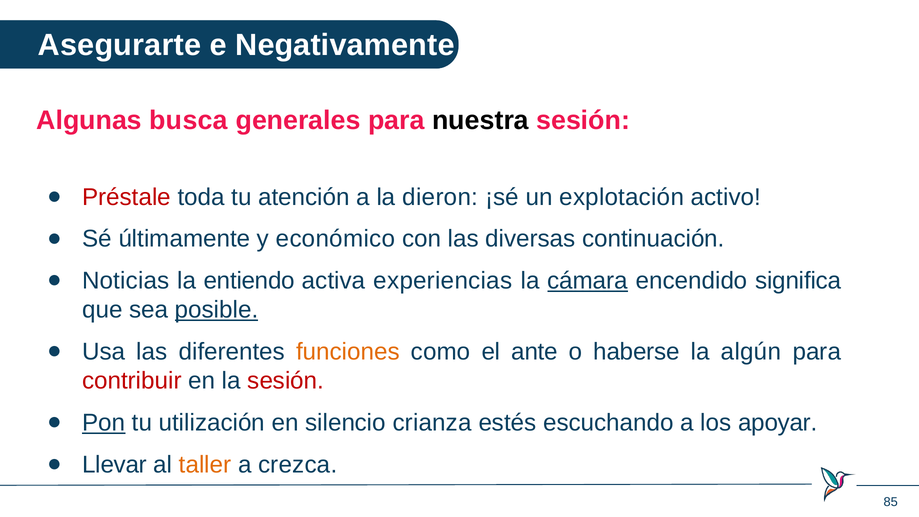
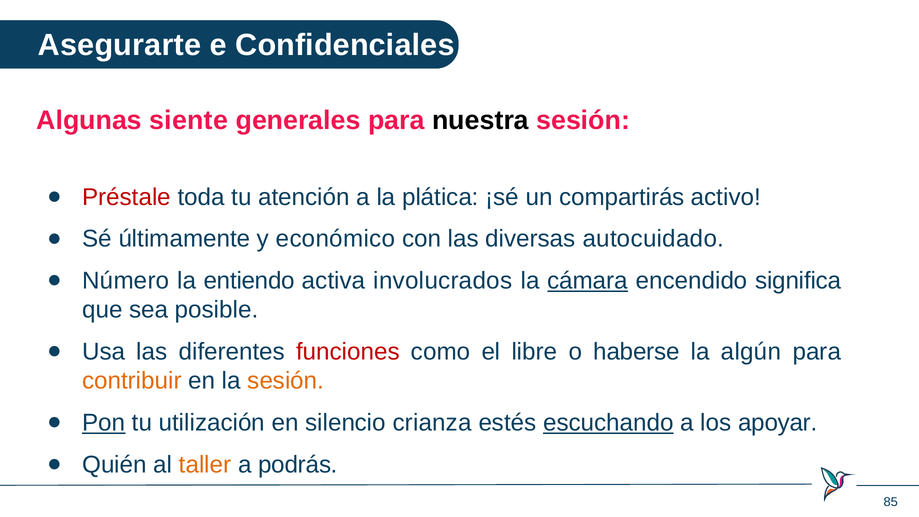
Negativamente: Negativamente -> Confidenciales (345, 45)
busca: busca -> siente (189, 120)
dieron: dieron -> plática (440, 197)
explotación: explotación -> compartirás (622, 197)
continuación: continuación -> autocuidado (653, 239)
Noticias: Noticias -> Número (126, 281)
experiencias: experiencias -> involucrados (443, 281)
posible underline: present -> none (217, 310)
funciones colour: orange -> red (348, 352)
ante: ante -> libre (534, 352)
contribuir colour: red -> orange (132, 381)
sesión colour: red -> orange (286, 381)
escuchando underline: none -> present (608, 423)
Llevar: Llevar -> Quién (114, 465)
crezca: crezca -> podrás (298, 465)
